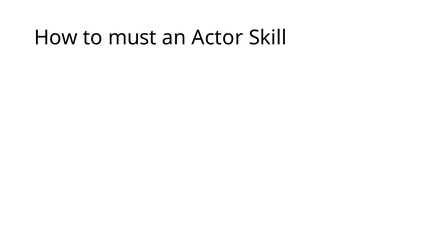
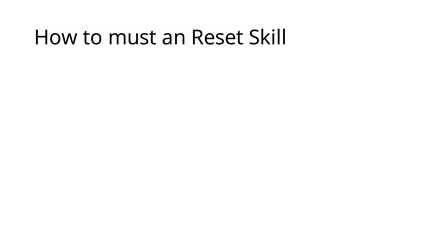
Actor: Actor -> Reset (218, 38)
